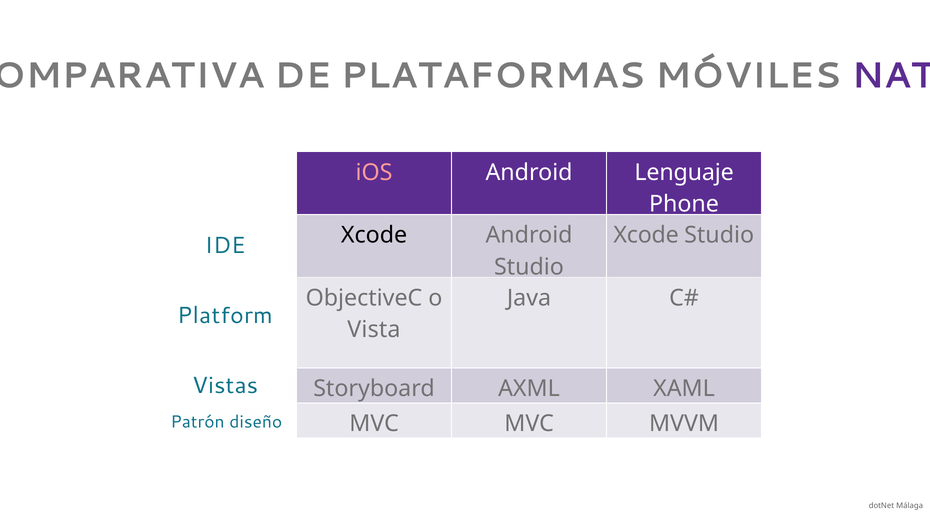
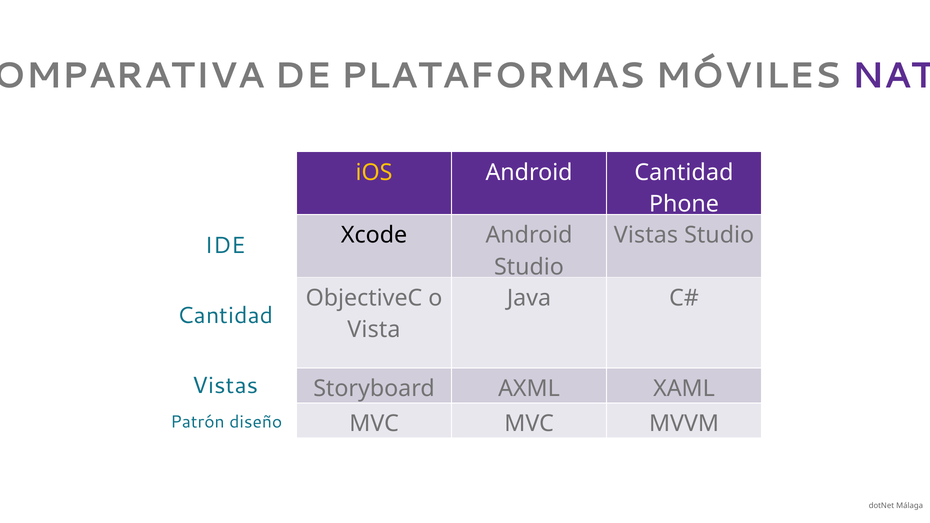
iOS colour: pink -> yellow (374, 172)
Android Lenguaje: Lenguaje -> Cantidad (684, 172)
Xcode: Xcode -> Vistas (646, 235)
Platform: Platform -> Cantidad (225, 316)
